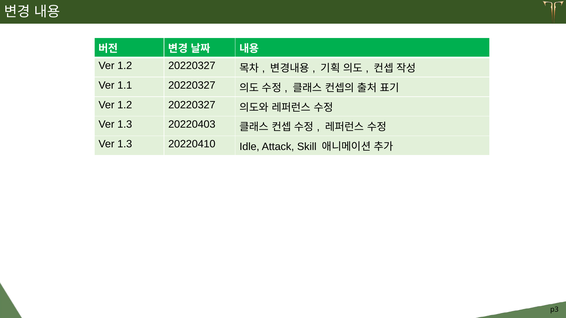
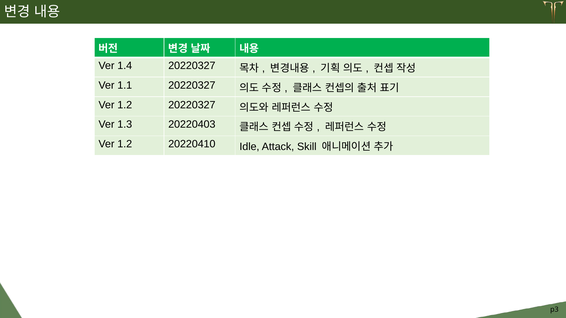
1.2: 1.2 -> 1.4 (125, 66)
1.3: 1.3 -> 1.2 (125, 144)
